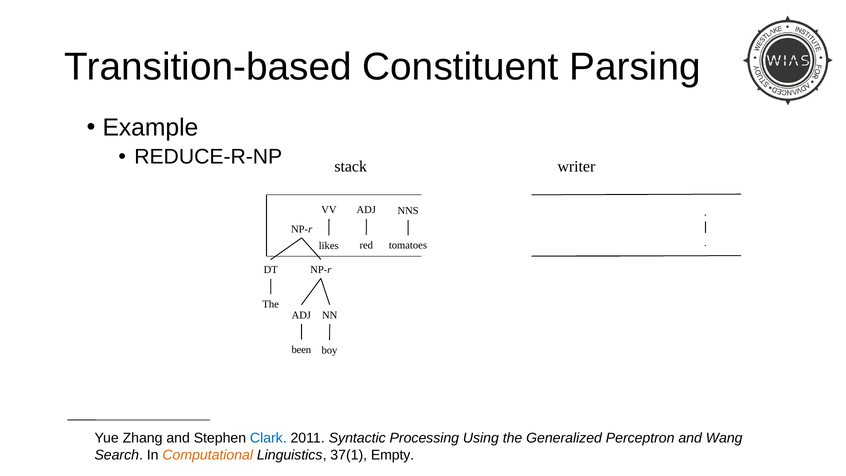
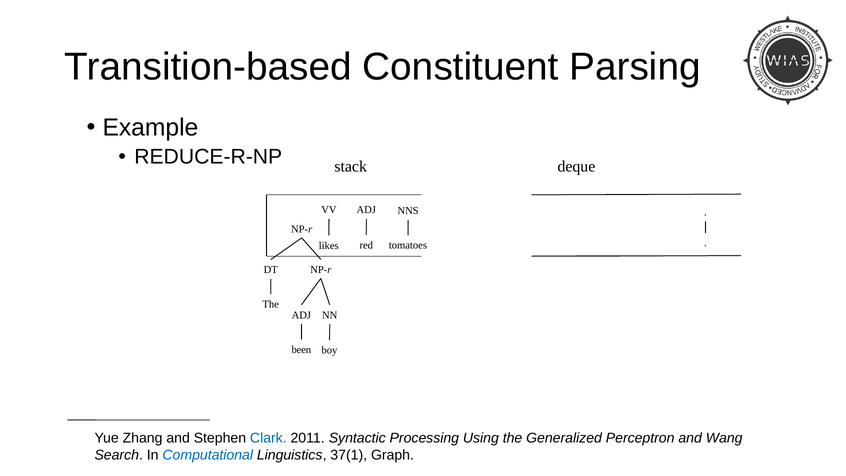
writer: writer -> deque (576, 167)
Computational colour: orange -> blue (208, 455)
Empty: Empty -> Graph (392, 455)
